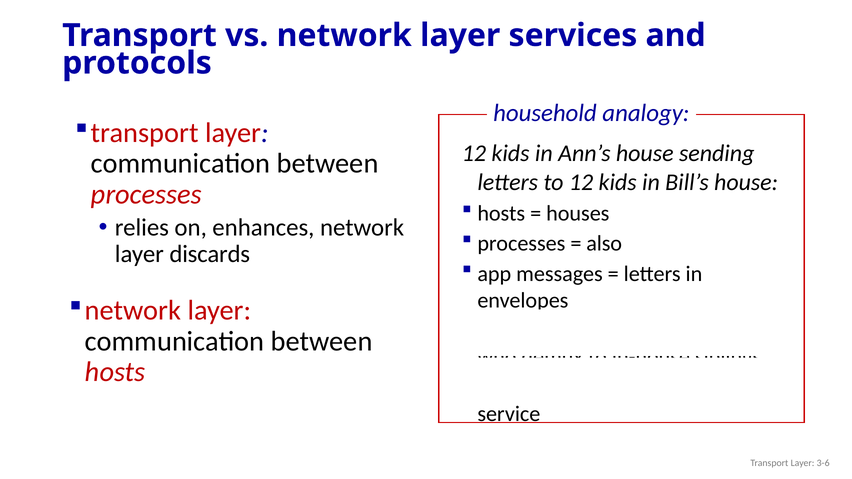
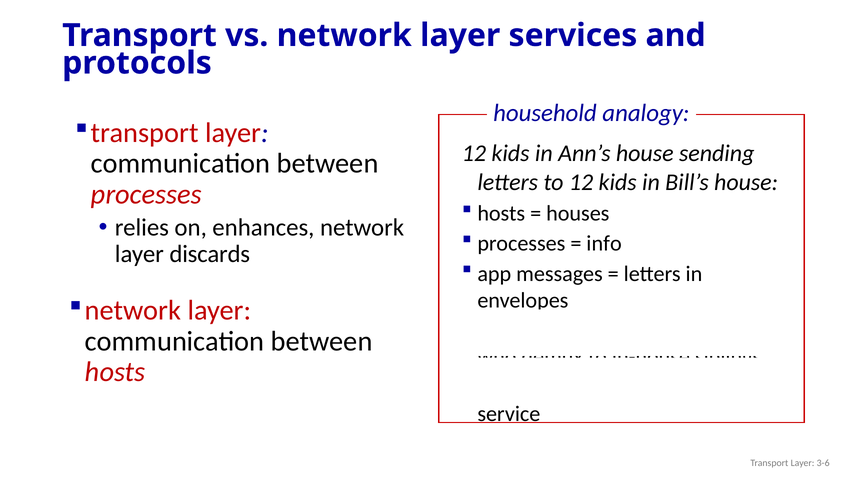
also: also -> info (604, 244)
